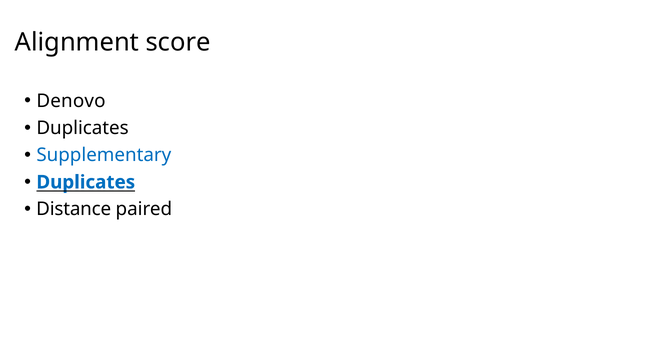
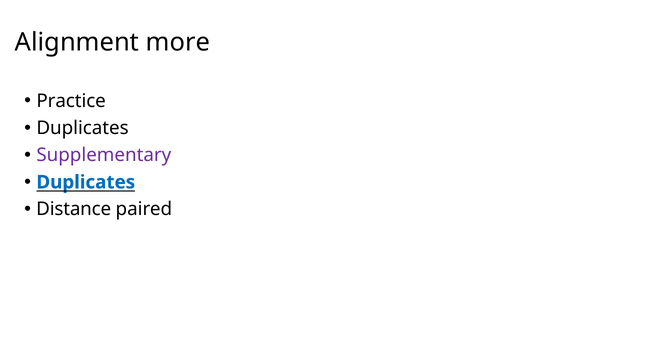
score: score -> more (178, 42)
Denovo: Denovo -> Practice (71, 101)
Supplementary colour: blue -> purple (104, 155)
